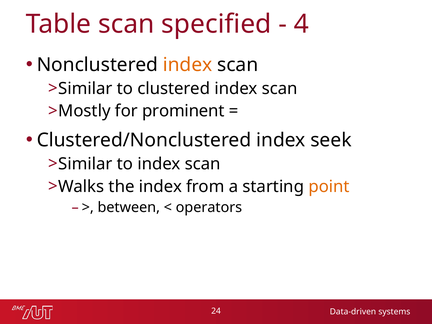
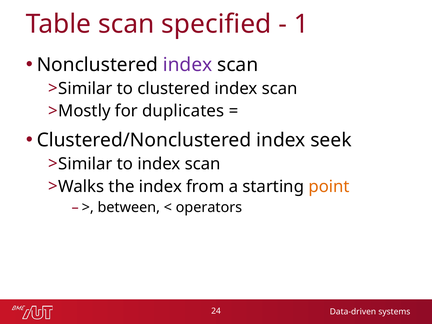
4: 4 -> 1 (301, 24)
index colour: orange -> purple (188, 65)
prominent: prominent -> duplicates (183, 111)
